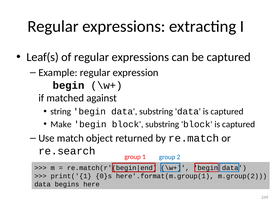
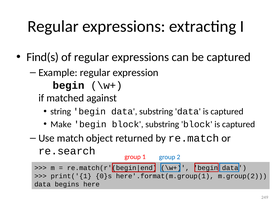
Leaf(s: Leaf(s -> Find(s (43, 57)
